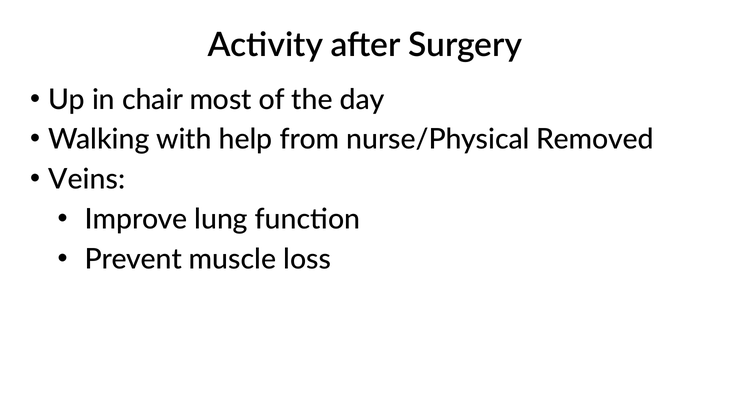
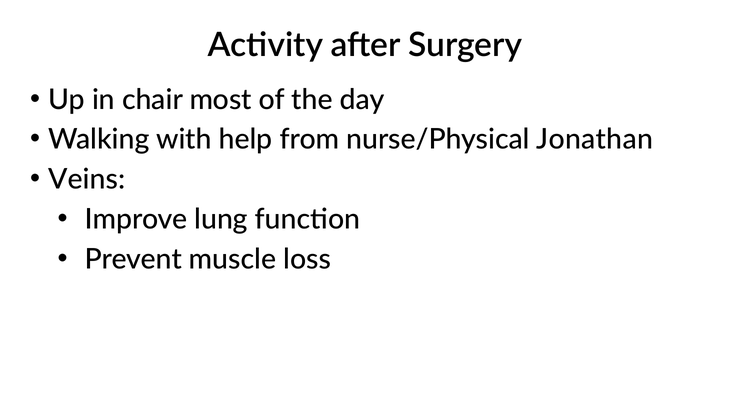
Removed: Removed -> Jonathan (595, 140)
